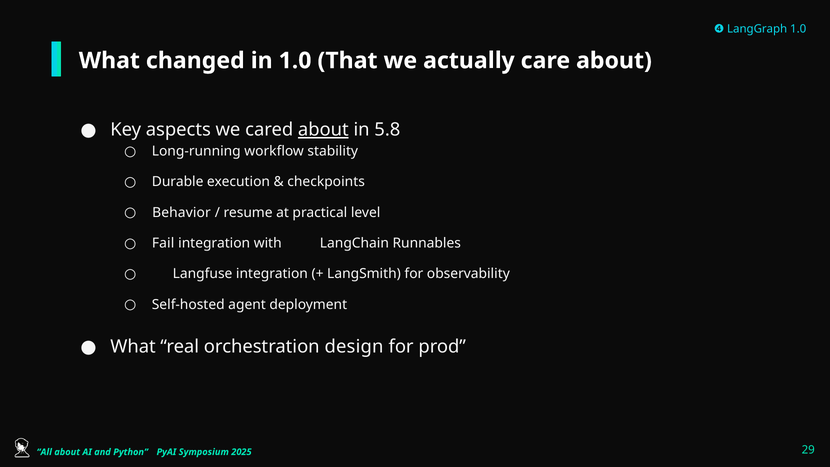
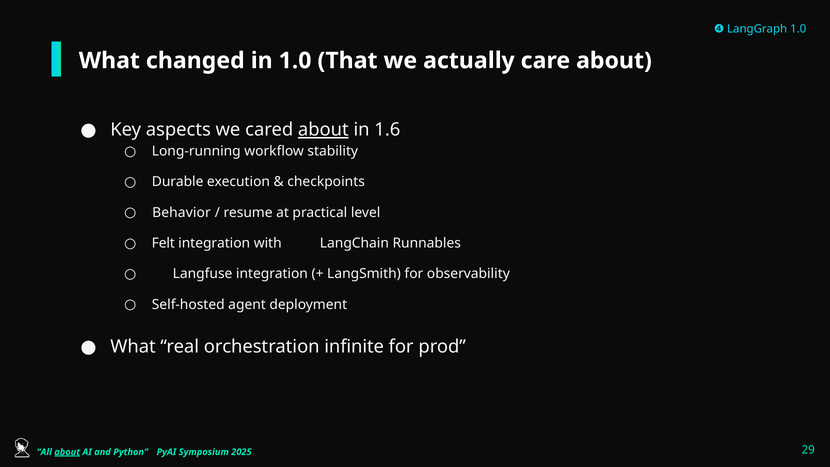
5.8: 5.8 -> 1.6 (387, 130)
Fail: Fail -> Felt (163, 243)
design: design -> infinite (354, 347)
about underline: none -> present (67, 452)
